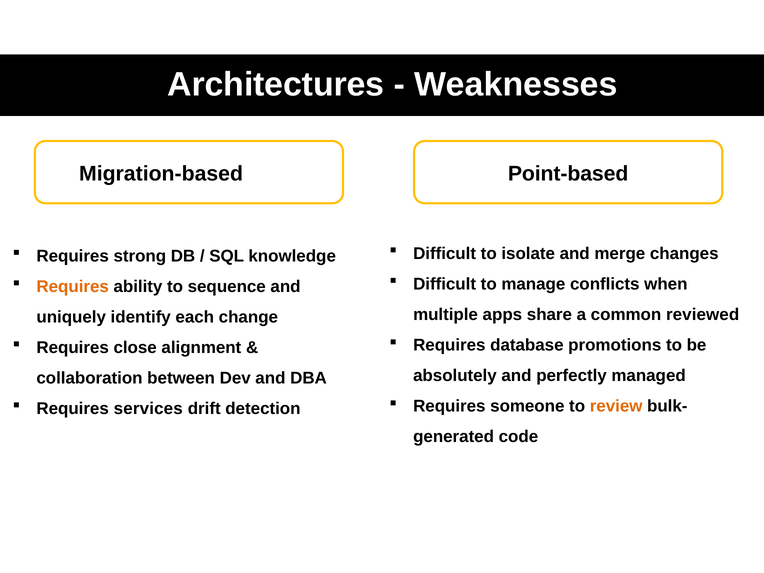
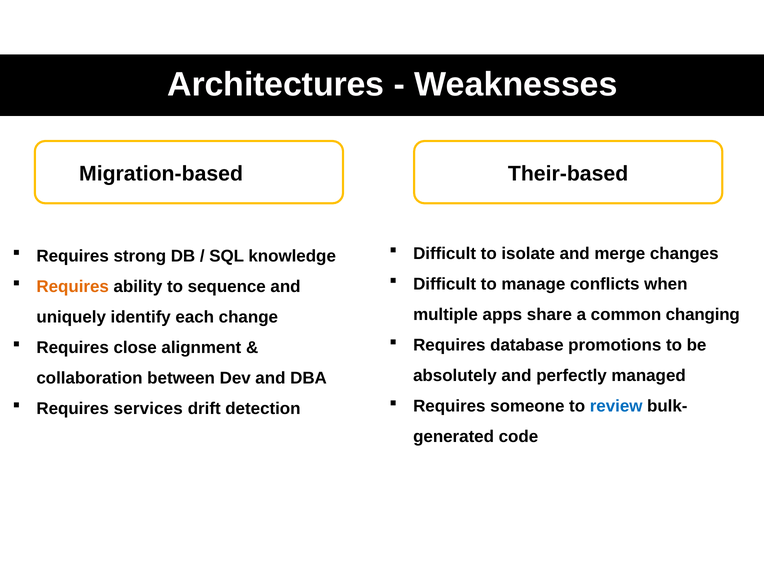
Point-based: Point-based -> Their-based (568, 174)
reviewed: reviewed -> changing (703, 315)
review colour: orange -> blue (616, 406)
